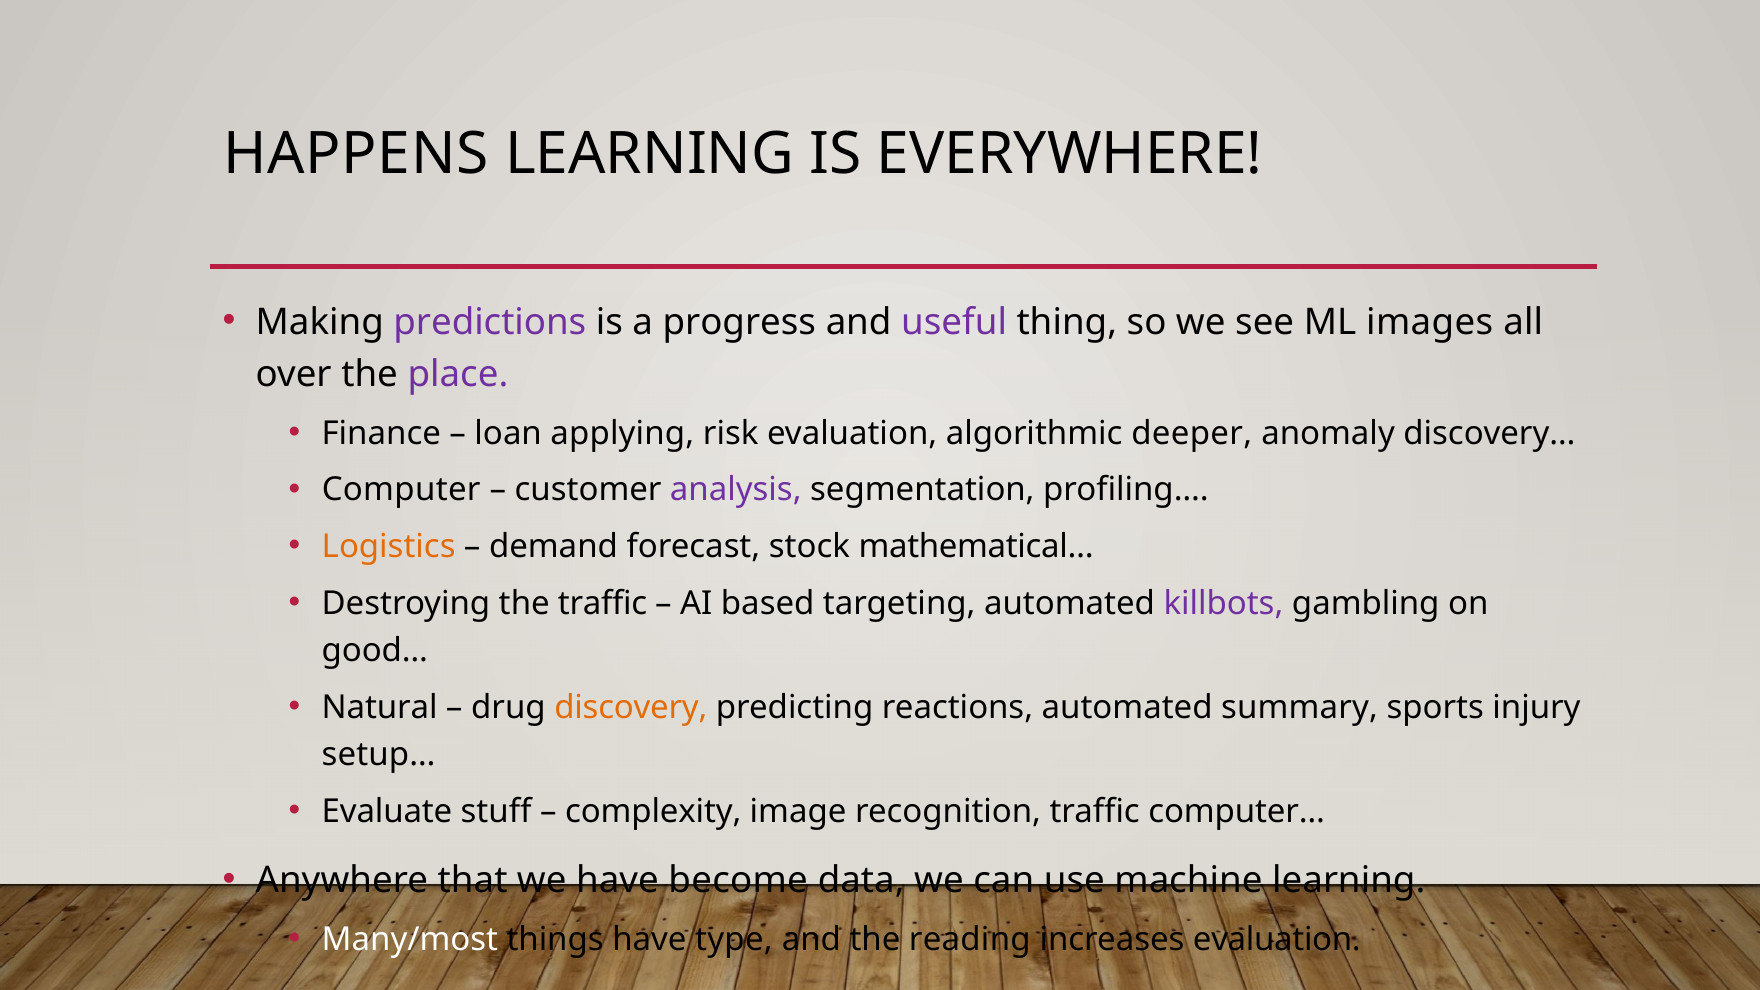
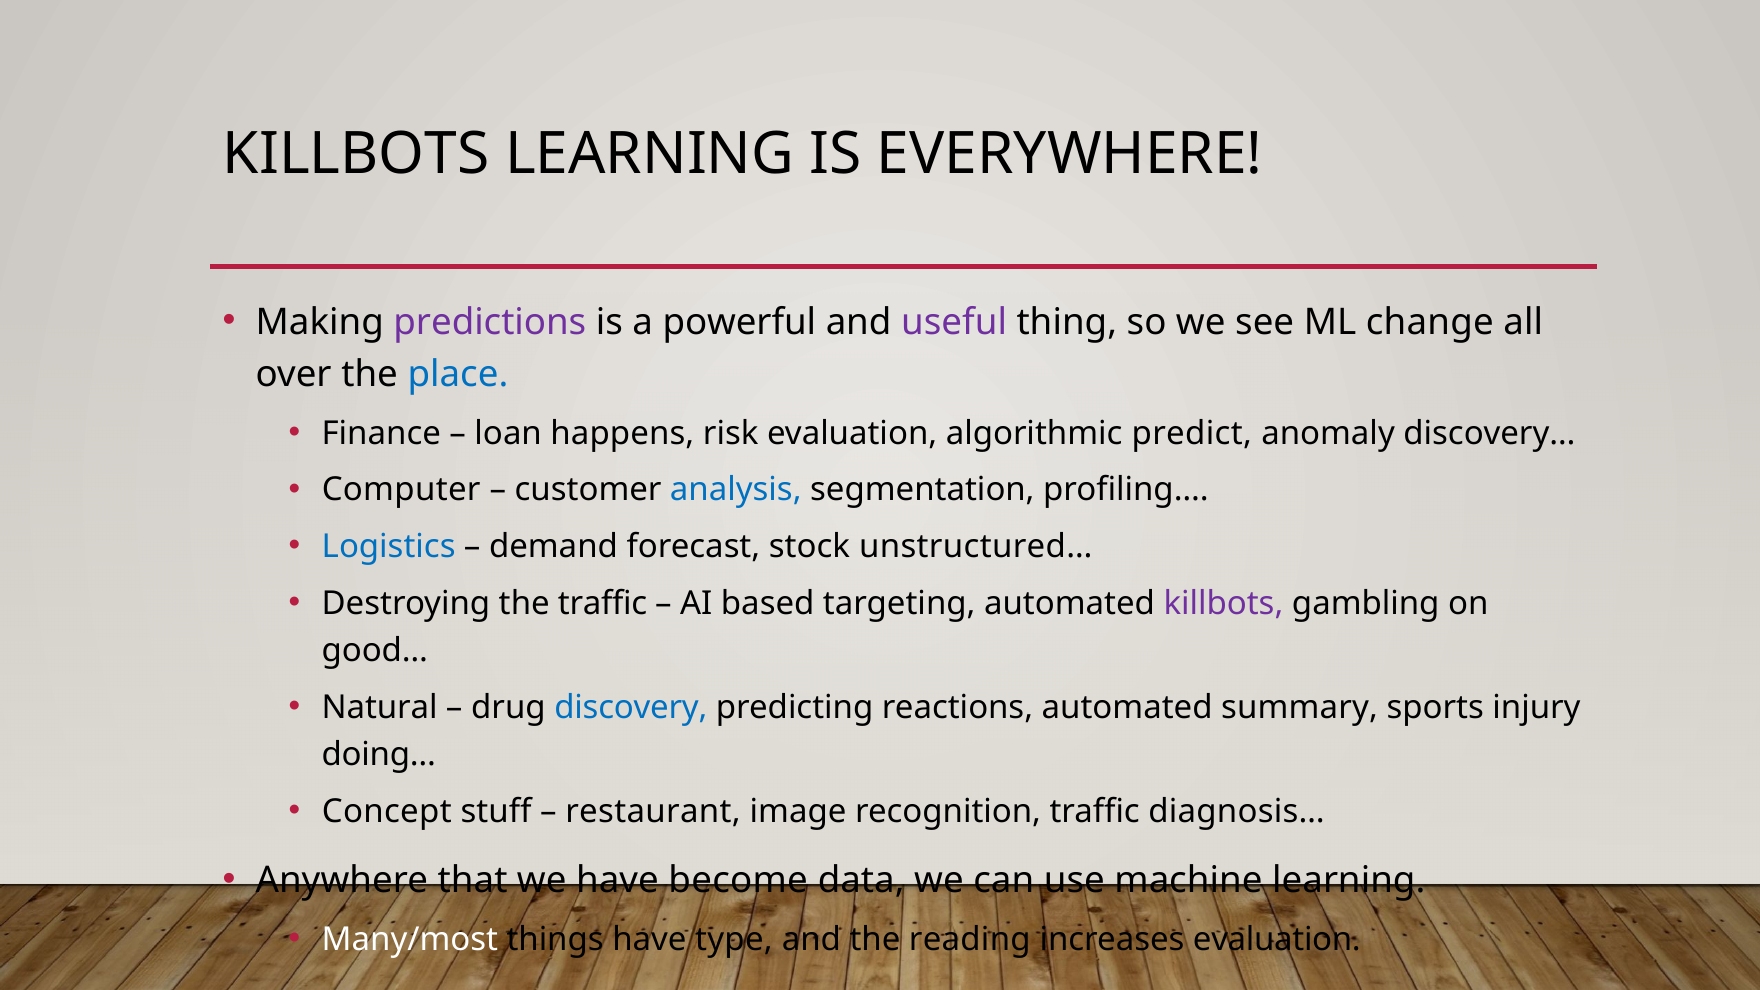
HAPPENS: HAPPENS -> KILLBOTS (356, 154)
progress: progress -> powerful (739, 322)
images: images -> change (1430, 322)
place colour: purple -> blue (458, 375)
applying: applying -> happens (622, 433)
deeper: deeper -> predict (1192, 433)
analysis colour: purple -> blue (736, 490)
Logistics colour: orange -> blue (389, 547)
mathematical…: mathematical… -> unstructured… (976, 547)
discovery colour: orange -> blue (631, 707)
setup…: setup… -> doing… (379, 755)
Evaluate: Evaluate -> Concept (387, 812)
complexity: complexity -> restaurant (653, 812)
computer…: computer… -> diagnosis… (1237, 812)
